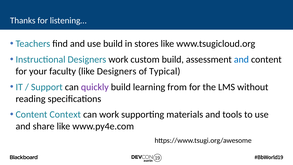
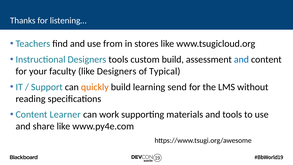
use build: build -> from (113, 44)
Designers work: work -> tools (118, 60)
quickly colour: purple -> orange (95, 87)
from: from -> send (177, 87)
Context: Context -> Learner (65, 115)
